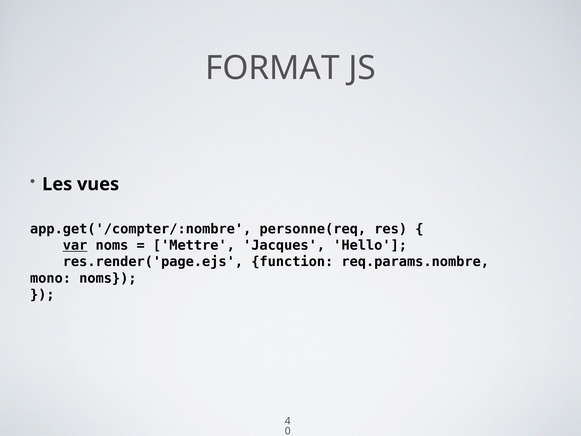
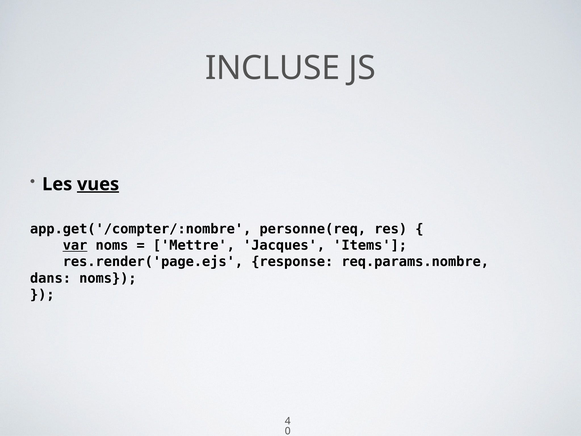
FORMAT: FORMAT -> INCLUSE (272, 68)
vues underline: none -> present (98, 184)
Hello: Hello -> Items (370, 245)
function: function -> response (292, 262)
mono: mono -> dans (51, 278)
